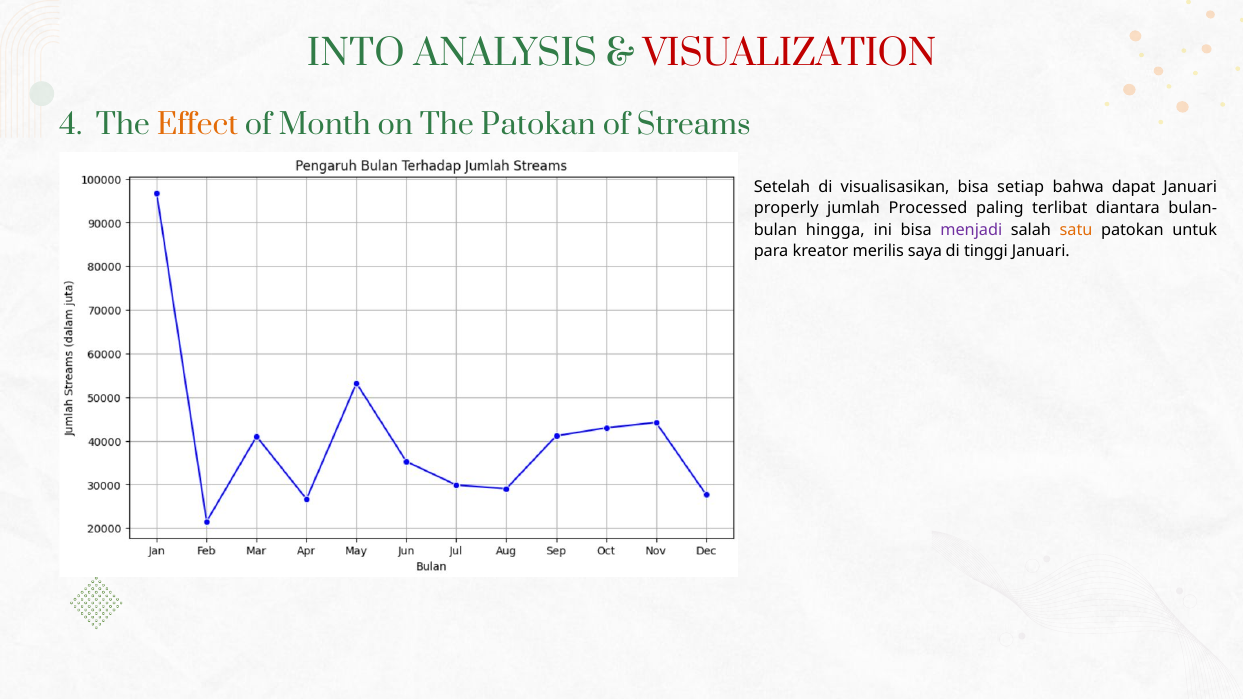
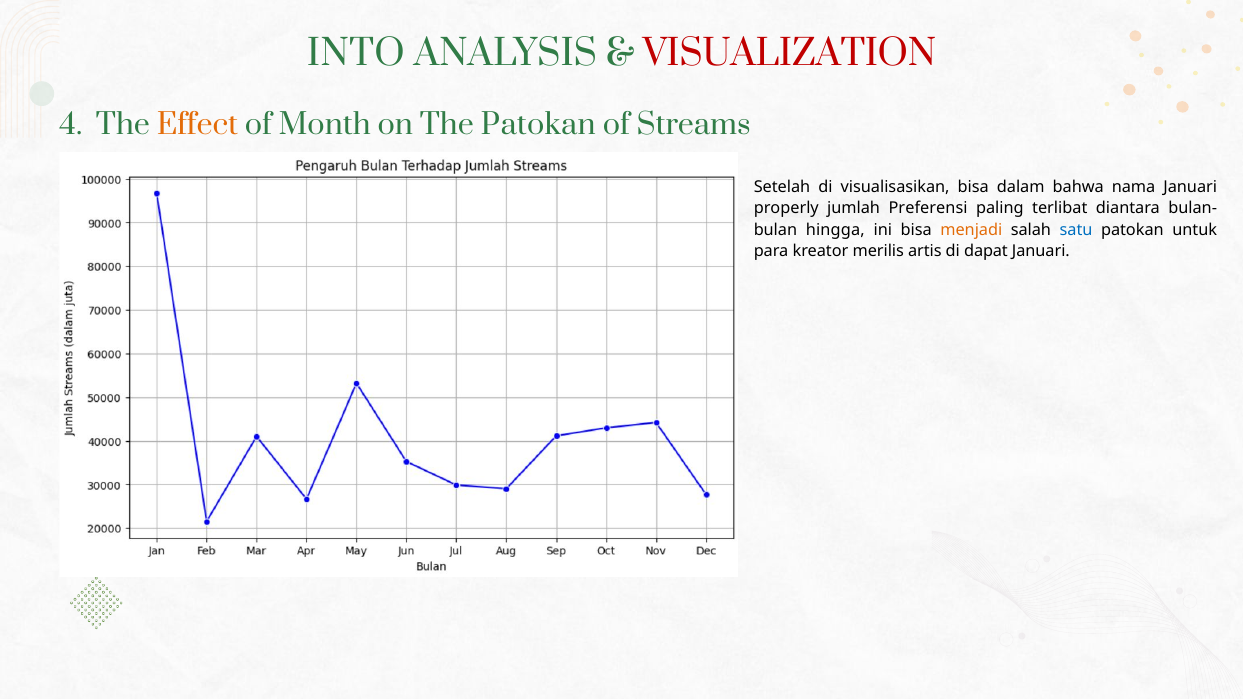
setiap: setiap -> dalam (1021, 187)
dapat: dapat -> nama (1134, 187)
Processed: Processed -> Preferensi (928, 209)
menjadi colour: purple -> orange (971, 230)
satu colour: orange -> blue (1076, 230)
saya: saya -> artis (925, 251)
tinggi: tinggi -> dapat (986, 251)
